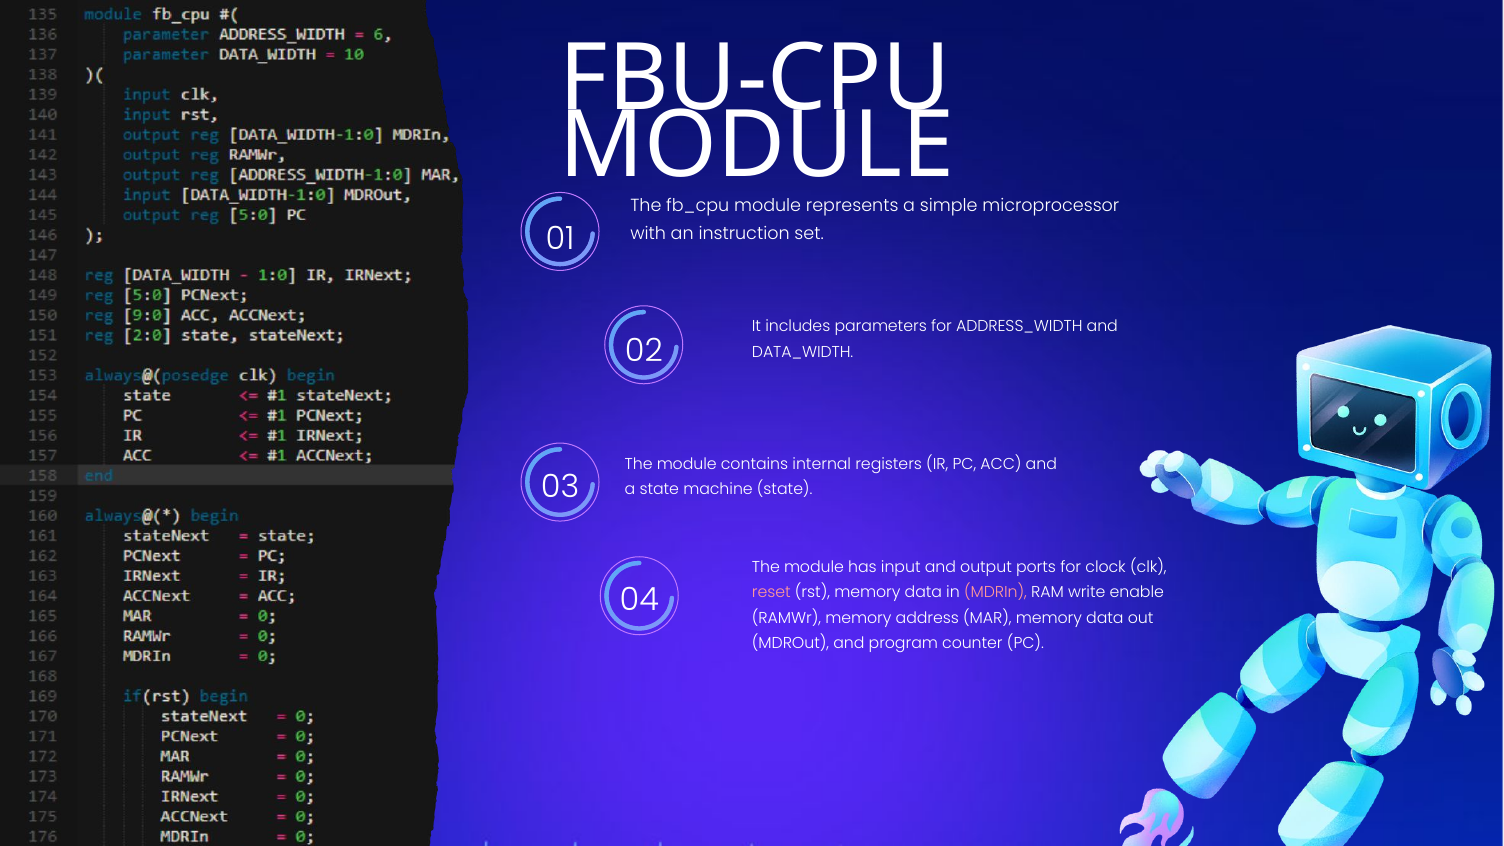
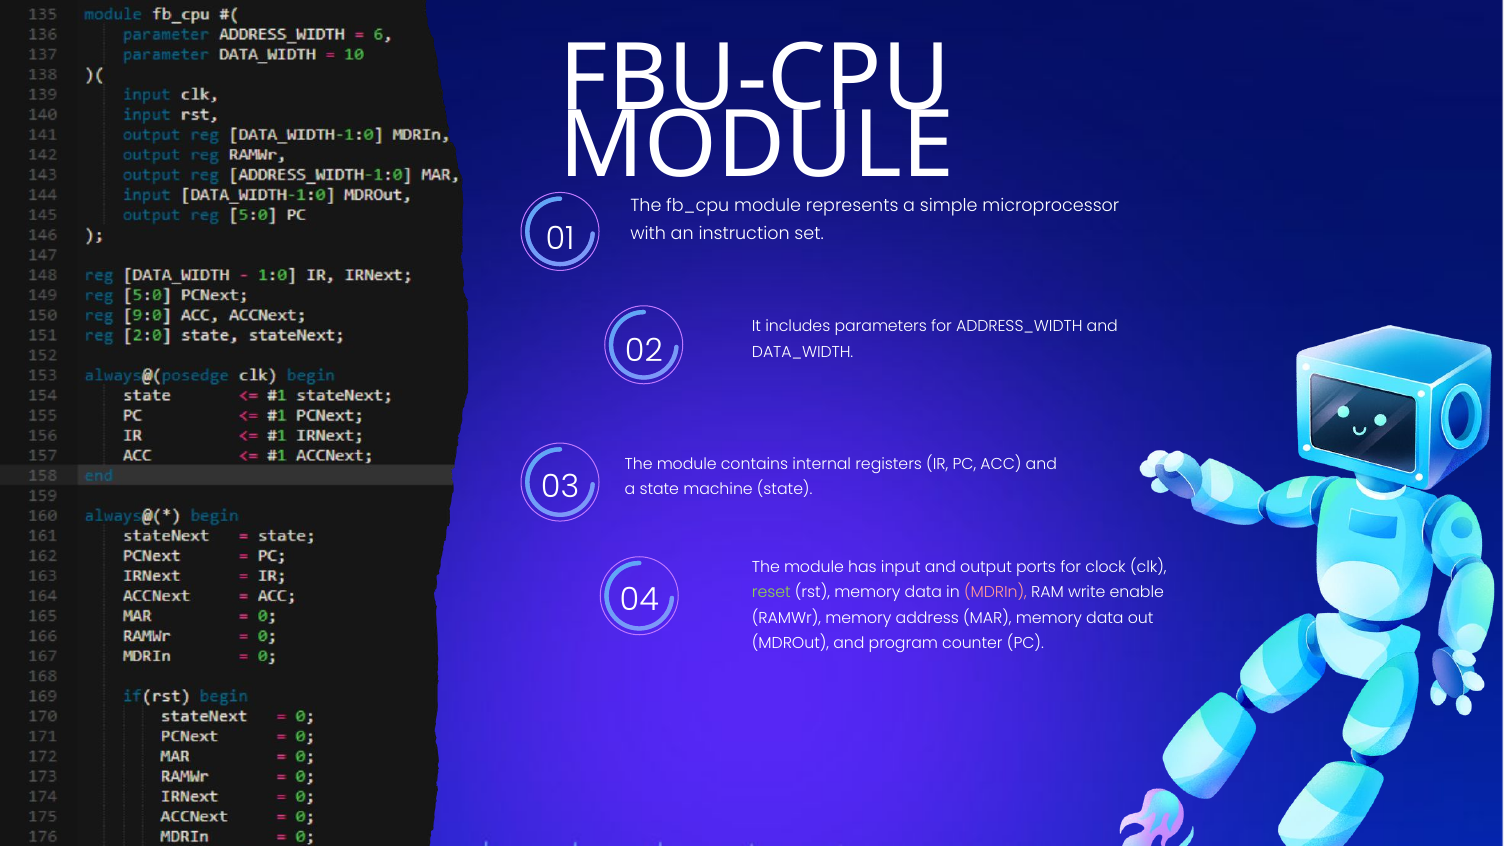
reset colour: pink -> light green (771, 592)
